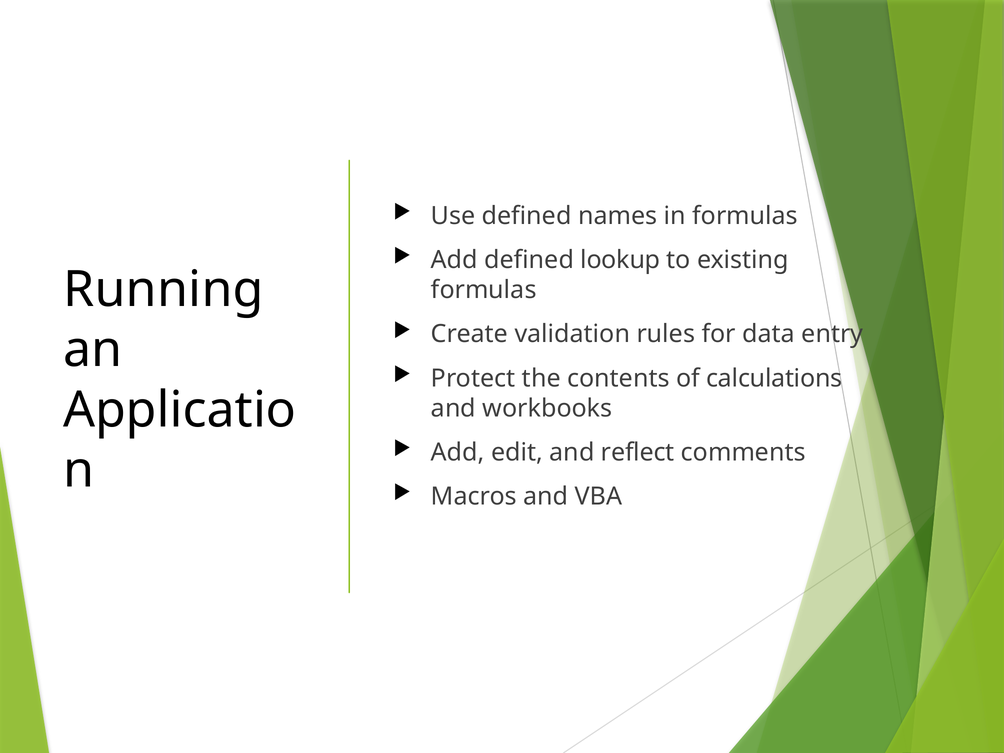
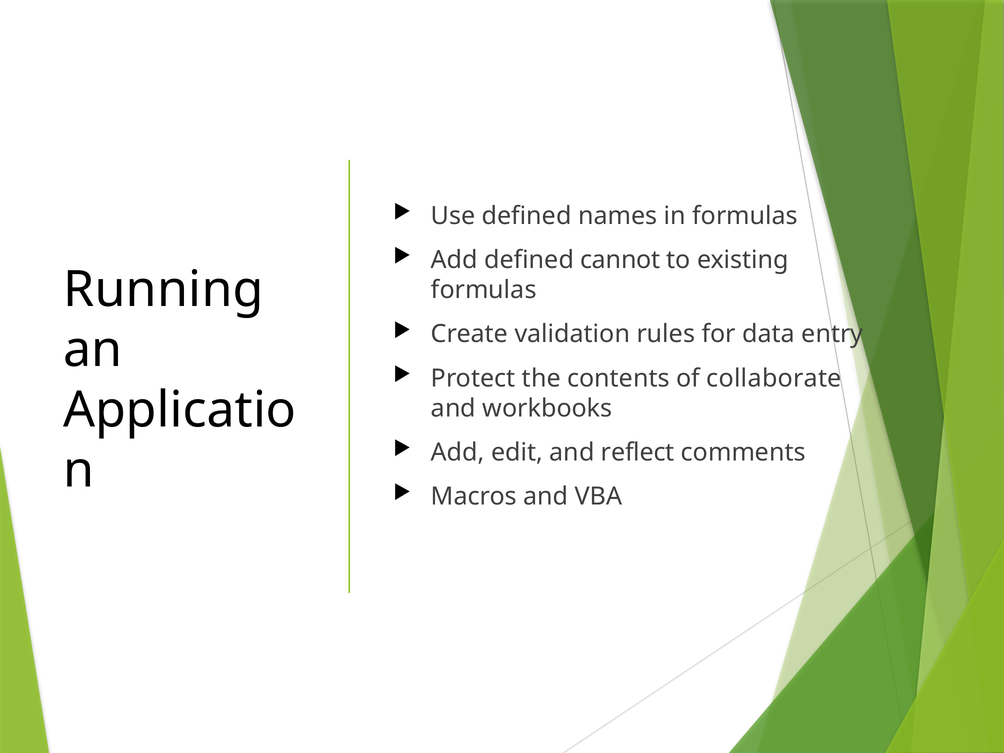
lookup: lookup -> cannot (620, 260)
calculations: calculations -> collaborate (774, 378)
